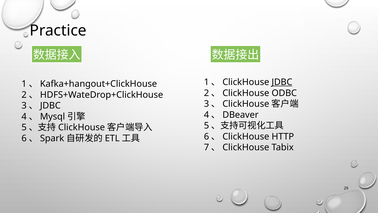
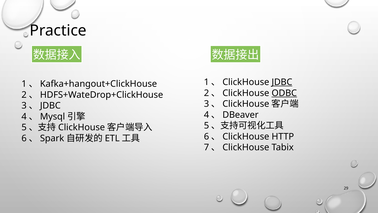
ODBC underline: none -> present (284, 93)
